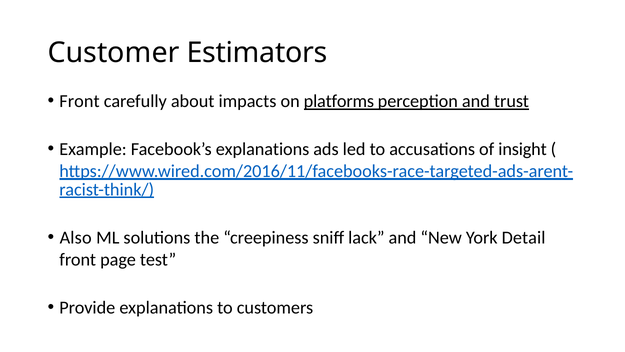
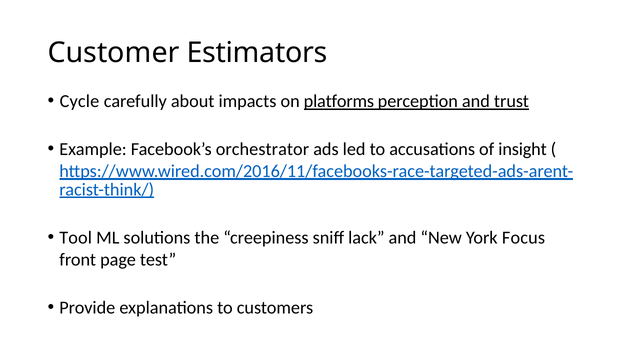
Front: Front -> Cycle (79, 101)
Facebook’s explanations: explanations -> orchestrator (262, 149)
Also: Also -> Tool (76, 238)
Detail: Detail -> Focus (524, 238)
